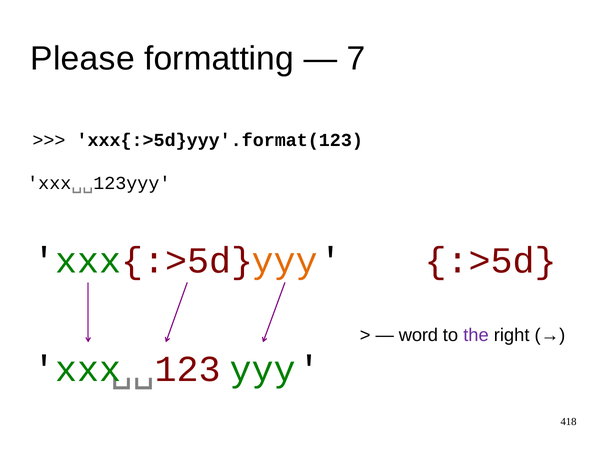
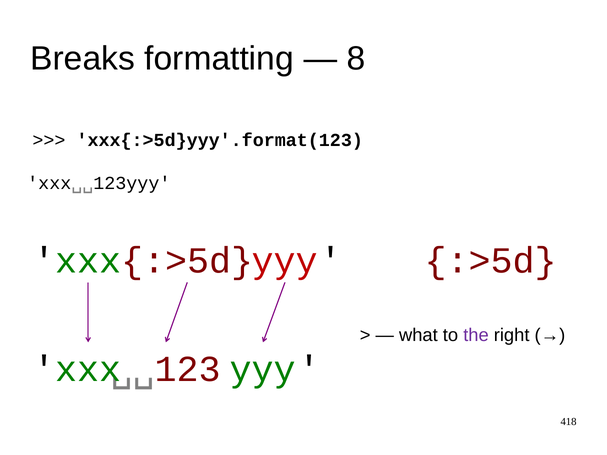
Please: Please -> Breaks (83, 58)
7: 7 -> 8 (356, 58)
yyy colour: orange -> red (285, 261)
word: word -> what (418, 335)
